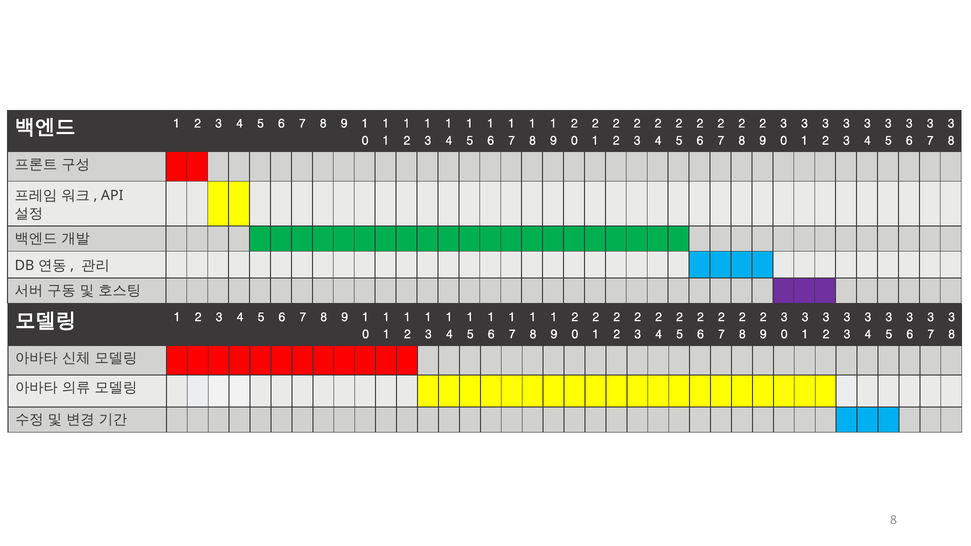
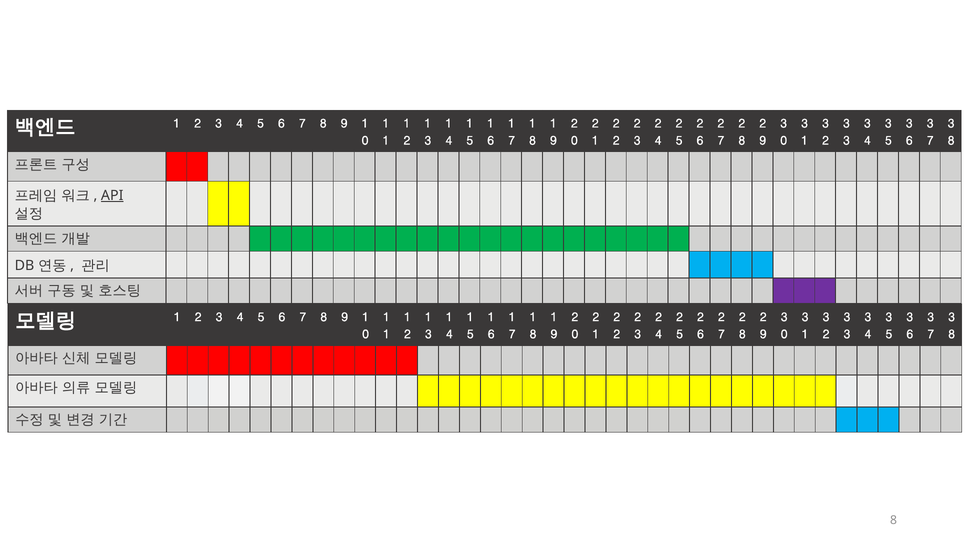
API underline: none -> present (112, 195)
